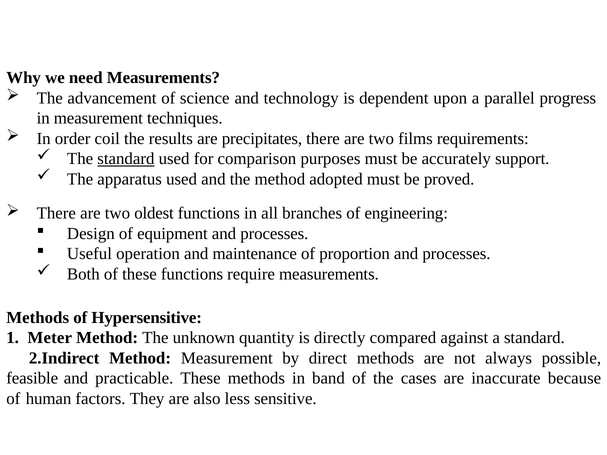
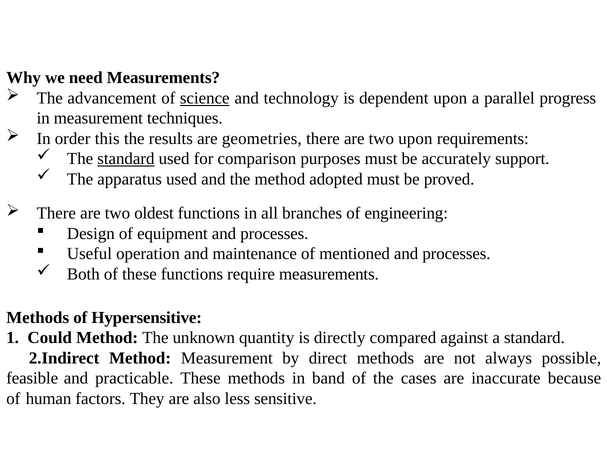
science underline: none -> present (205, 98)
coil: coil -> this (107, 139)
precipitates: precipitates -> geometries (262, 139)
two films: films -> upon (415, 139)
proportion: proportion -> mentioned (355, 254)
Meter: Meter -> Could (50, 338)
